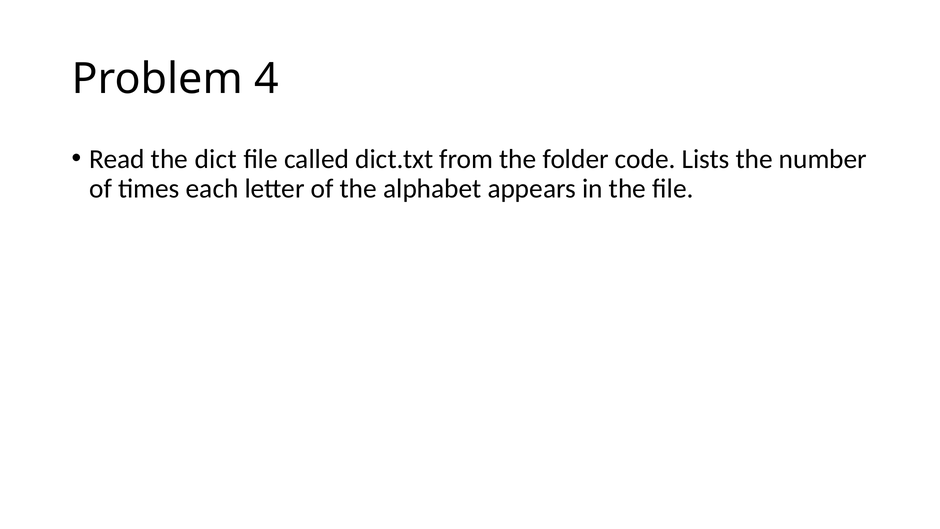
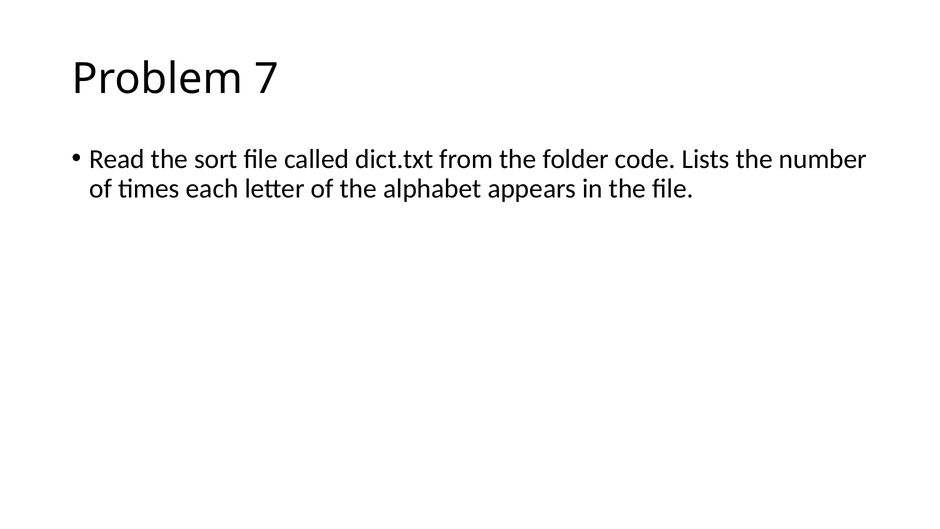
4: 4 -> 7 (266, 79)
dict: dict -> sort (216, 159)
